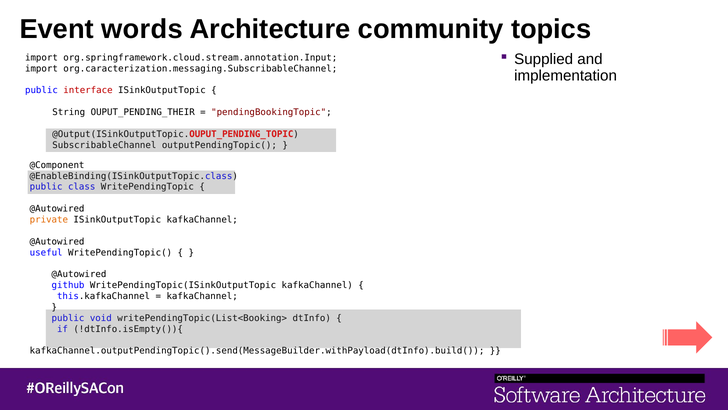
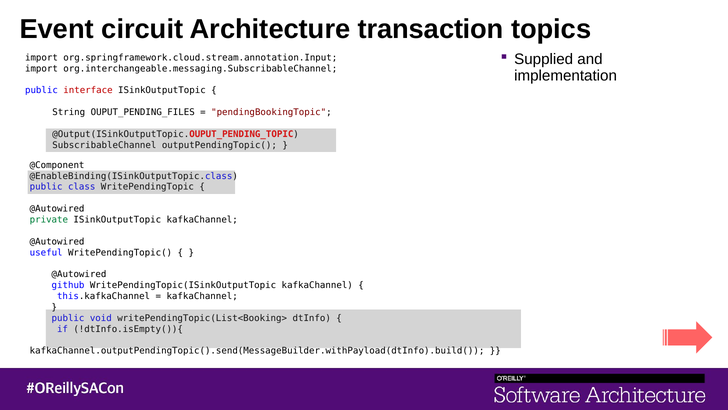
words: words -> circuit (142, 29)
community: community -> transaction (431, 29)
org.caracterization.messaging.SubscribableChannel: org.caracterization.messaging.SubscribableChannel -> org.interchangeable.messaging.SubscribableChannel (200, 68)
OUPUT_PENDING_THEIR: OUPUT_PENDING_THEIR -> OUPUT_PENDING_FILES (143, 112)
private colour: orange -> green (49, 219)
